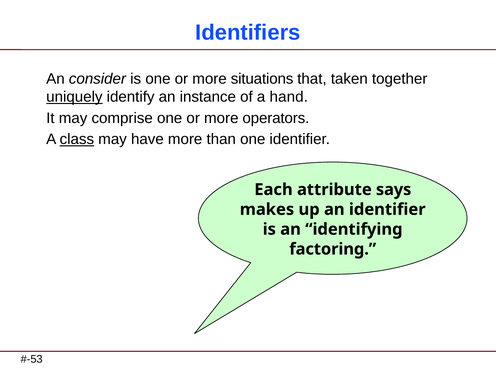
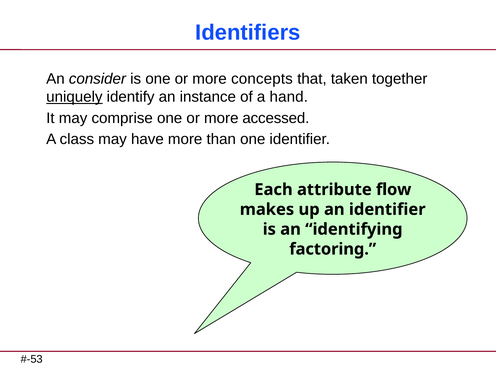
situations: situations -> concepts (262, 79)
operators: operators -> accessed (276, 118)
class underline: present -> none (77, 139)
says: says -> flow (394, 190)
